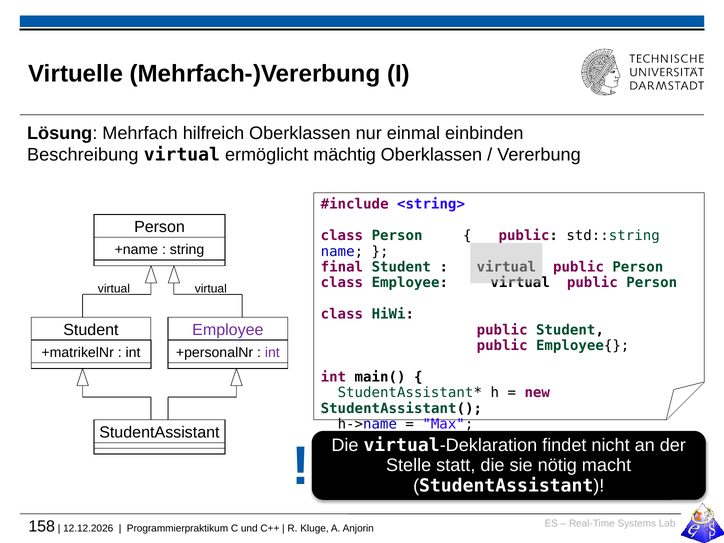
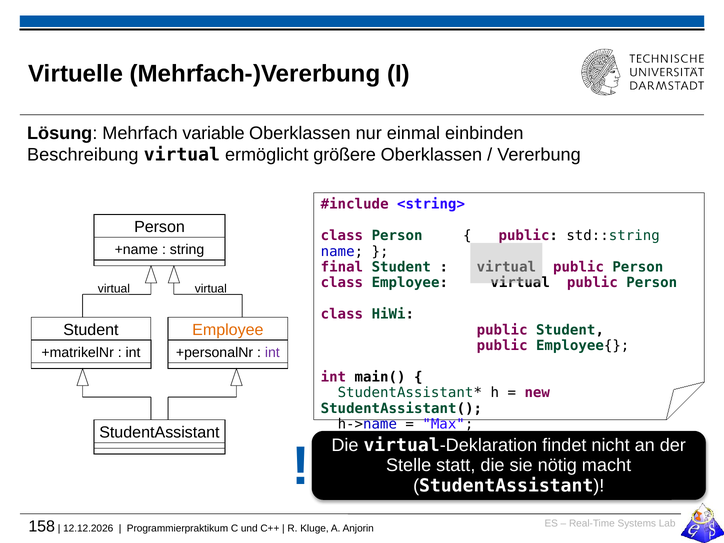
hilfreich: hilfreich -> variable (214, 133)
mächtig: mächtig -> größere (345, 155)
Employee colour: purple -> orange (228, 330)
